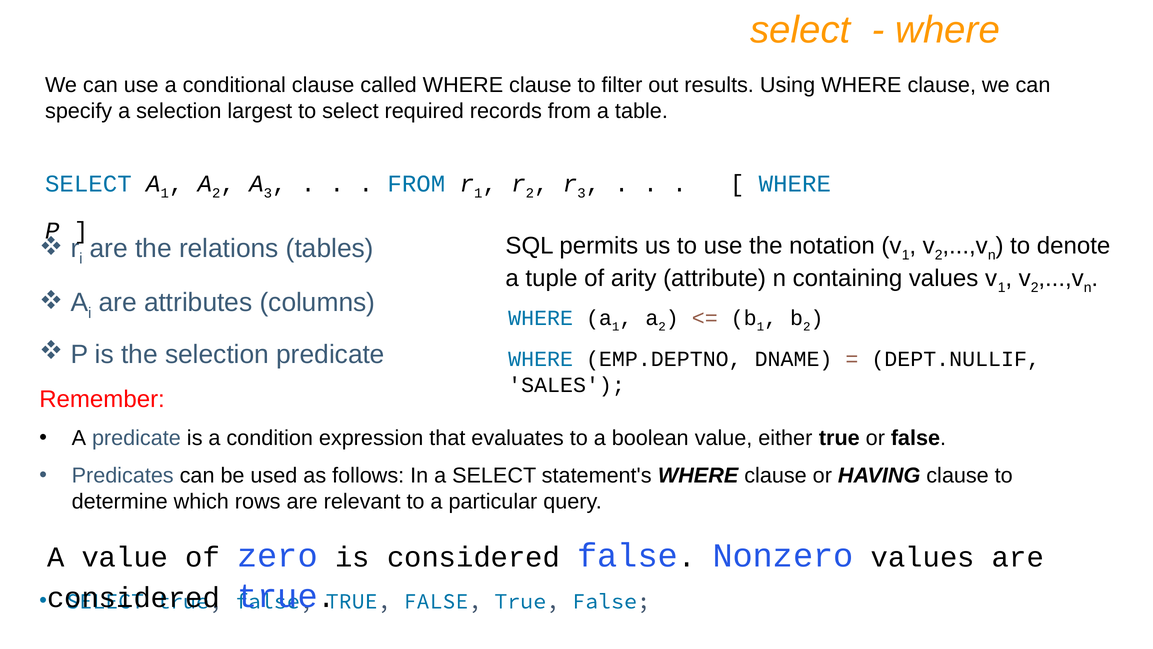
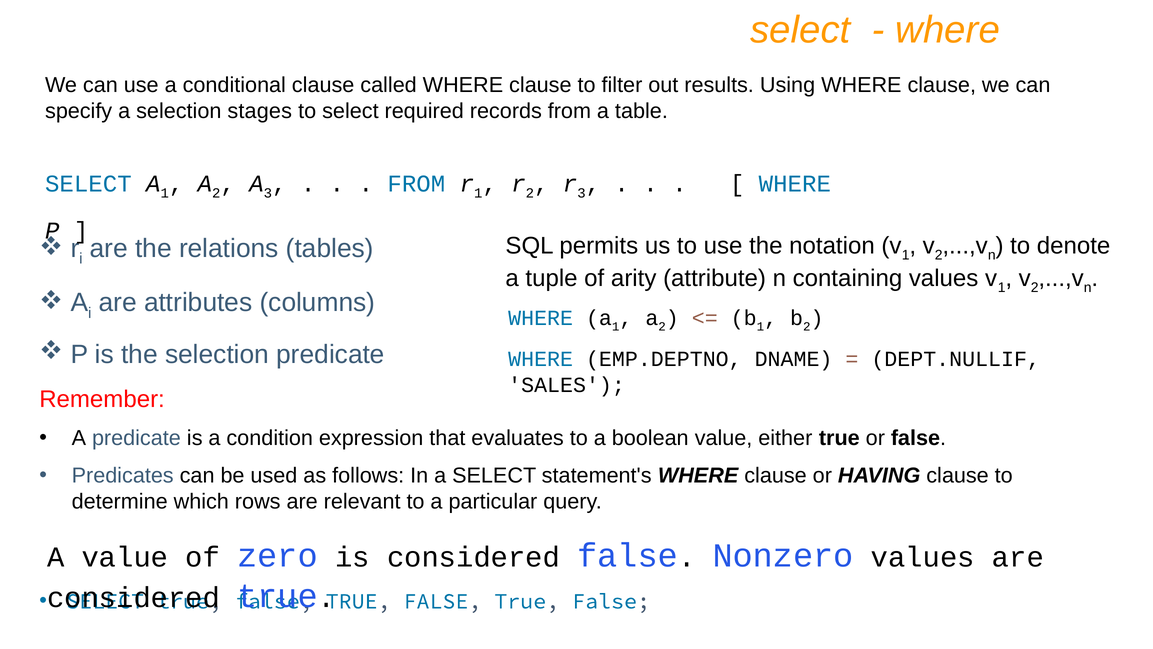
largest: largest -> stages (260, 111)
